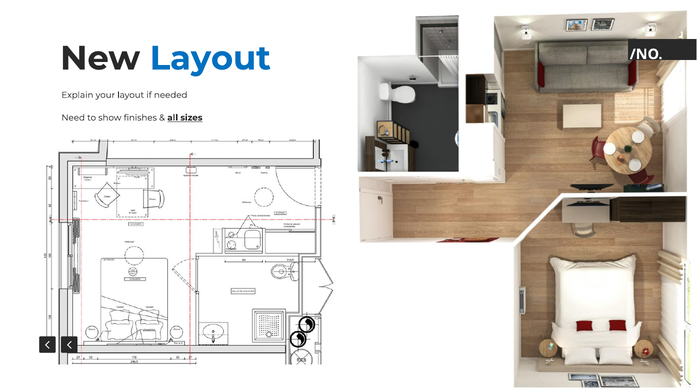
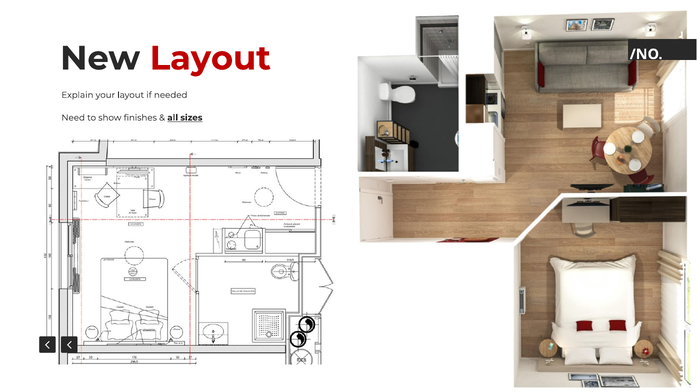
Layout colour: blue -> red (210, 58)
